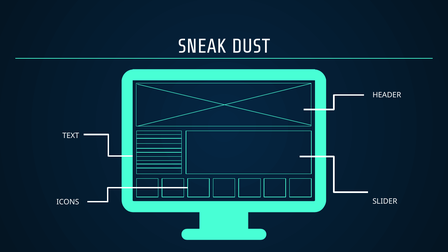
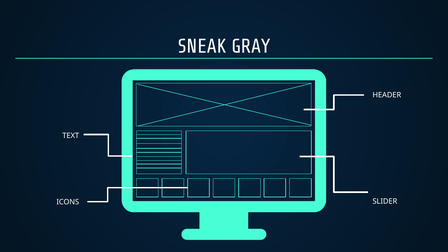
DUST: DUST -> GRAY (251, 46)
